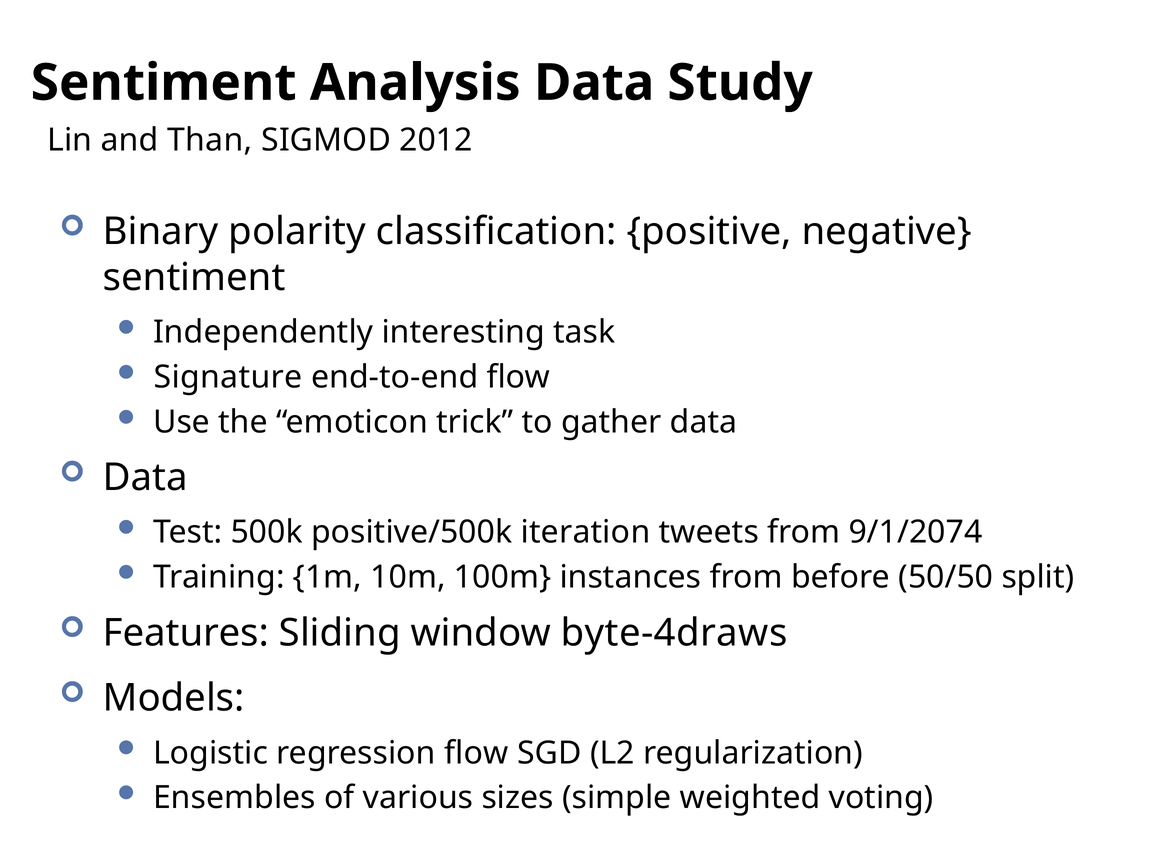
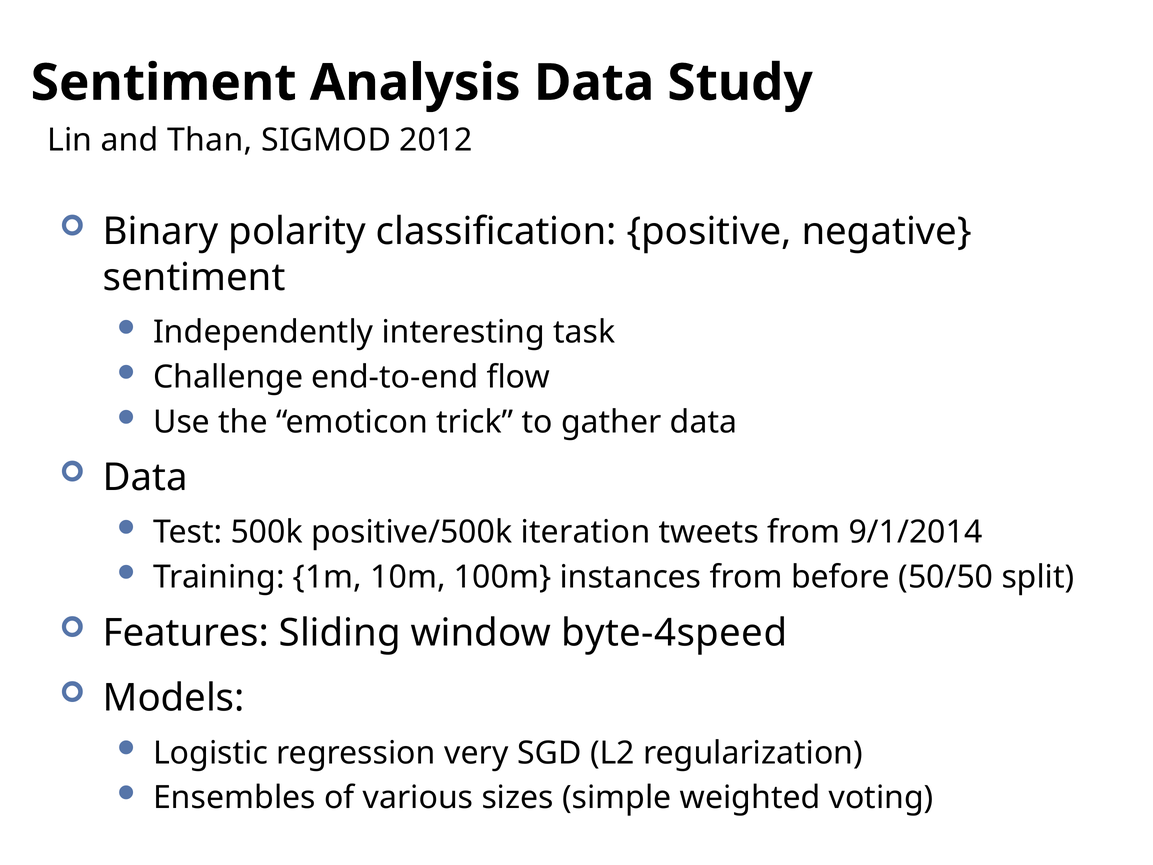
Signature: Signature -> Challenge (228, 377)
9/1/2074: 9/1/2074 -> 9/1/2014 (916, 532)
byte-4draws: byte-4draws -> byte-4speed (674, 633)
regression flow: flow -> very (476, 753)
